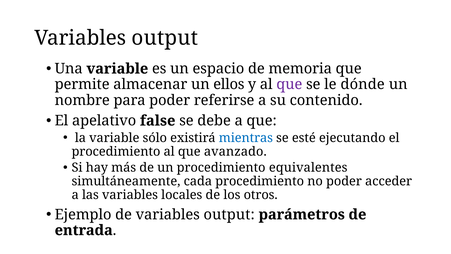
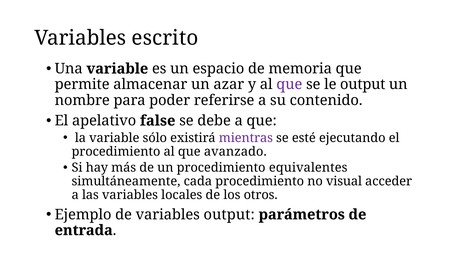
output: output -> escrito (165, 38)
ellos: ellos -> azar (229, 84)
le dónde: dónde -> output (363, 84)
mientras colour: blue -> purple (246, 138)
no poder: poder -> visual (344, 181)
